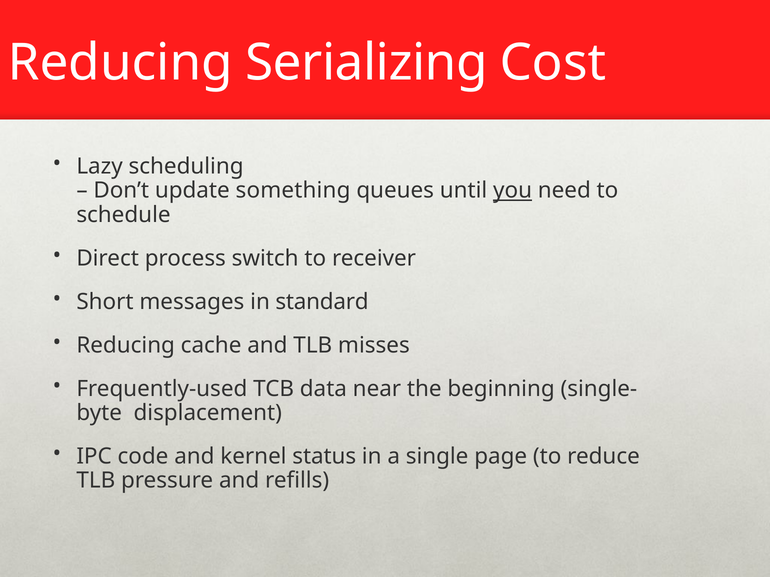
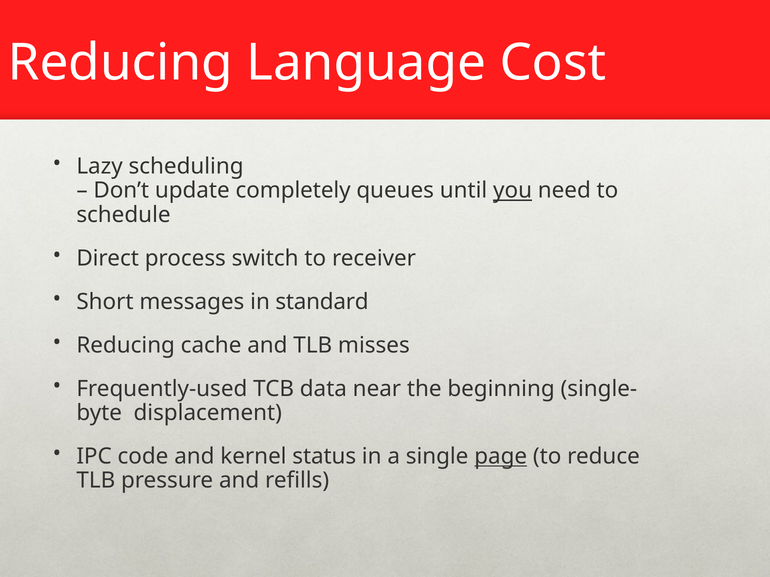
Serializing: Serializing -> Language (366, 63)
something: something -> completely (293, 191)
page underline: none -> present (501, 457)
